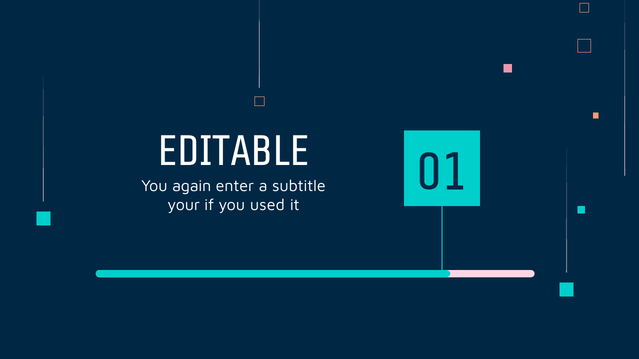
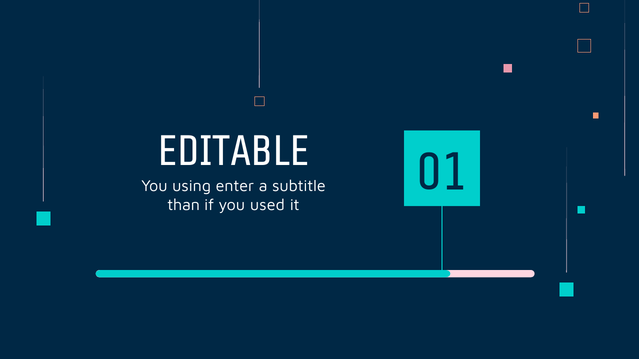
again: again -> using (192, 186)
your: your -> than (184, 205)
